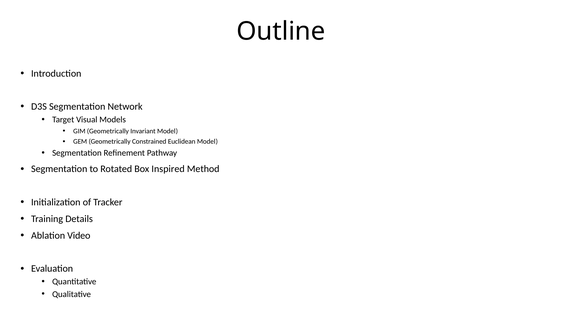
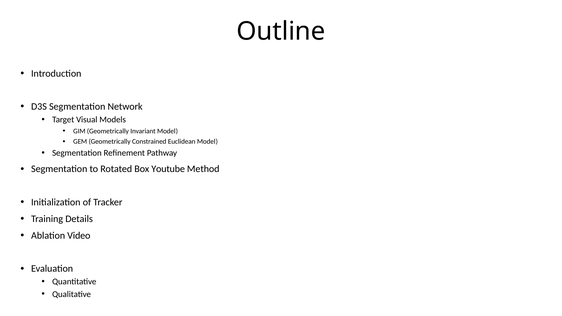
Inspired: Inspired -> Youtube (168, 169)
